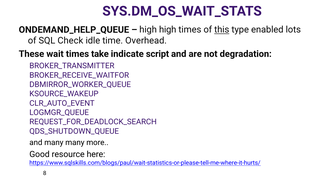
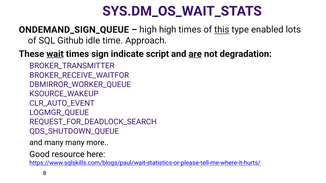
ONDEMAND_HELP_QUEUE: ONDEMAND_HELP_QUEUE -> ONDEMAND_SIGN_QUEUE (74, 30)
Check: Check -> Github (70, 41)
Overhead: Overhead -> Approach (146, 41)
wait underline: none -> present (55, 54)
take: take -> sign (100, 54)
are underline: none -> present (195, 54)
